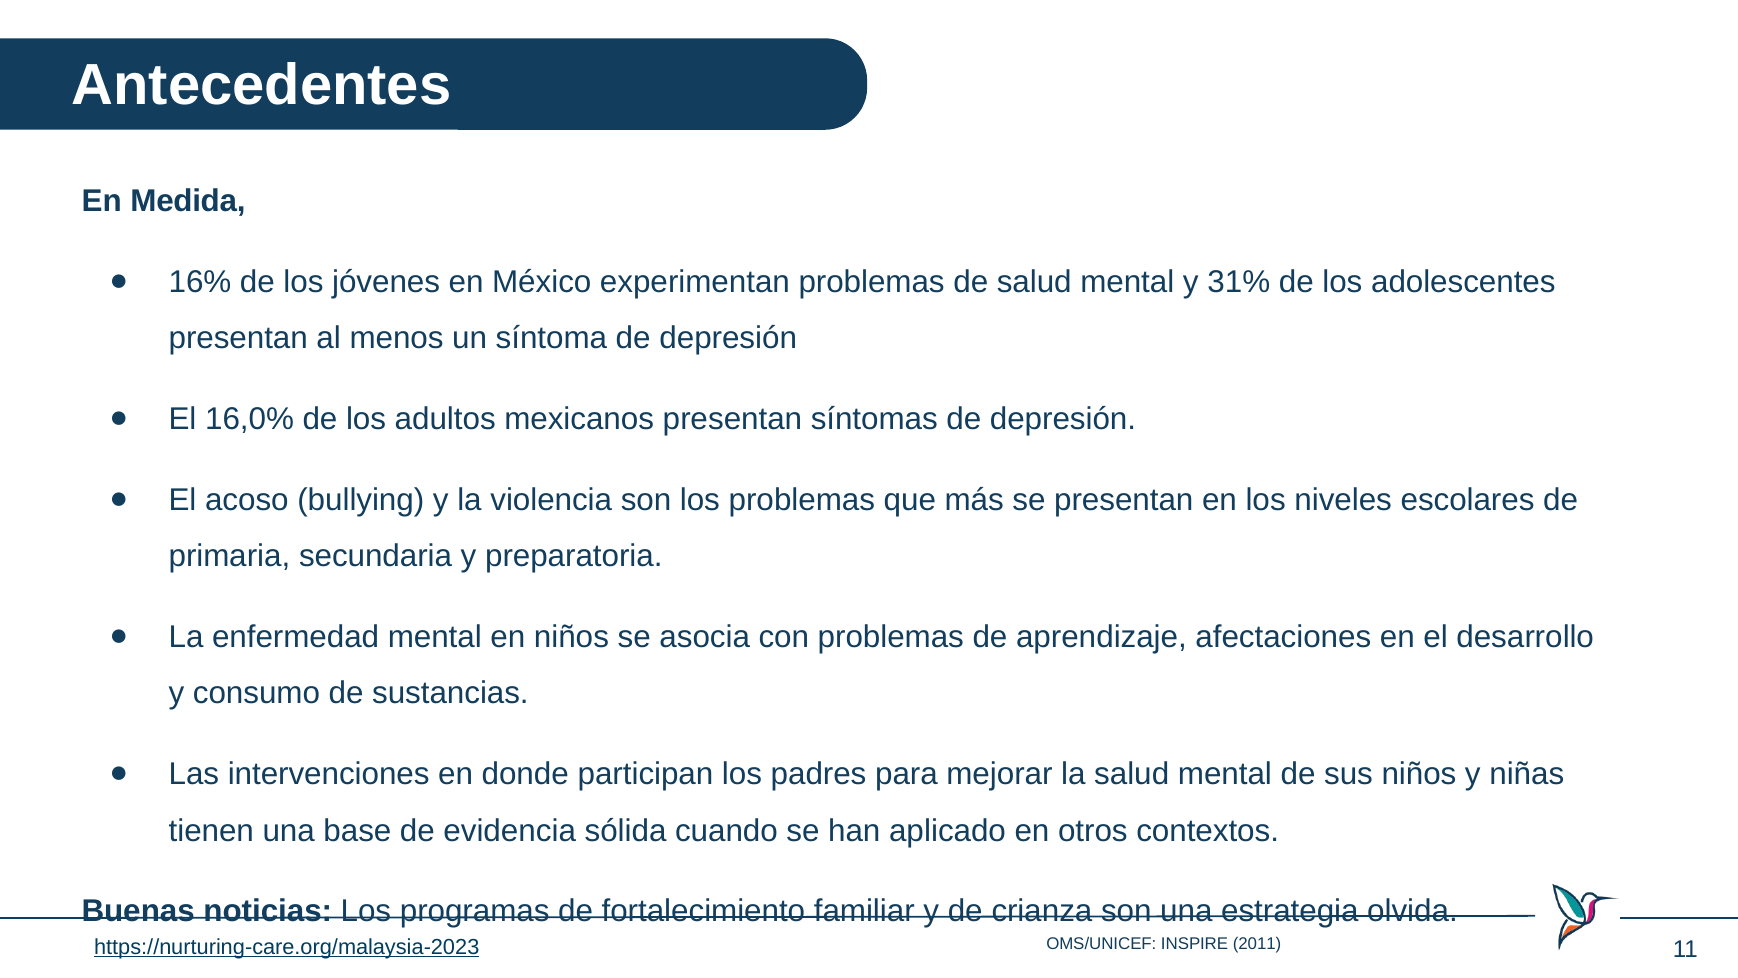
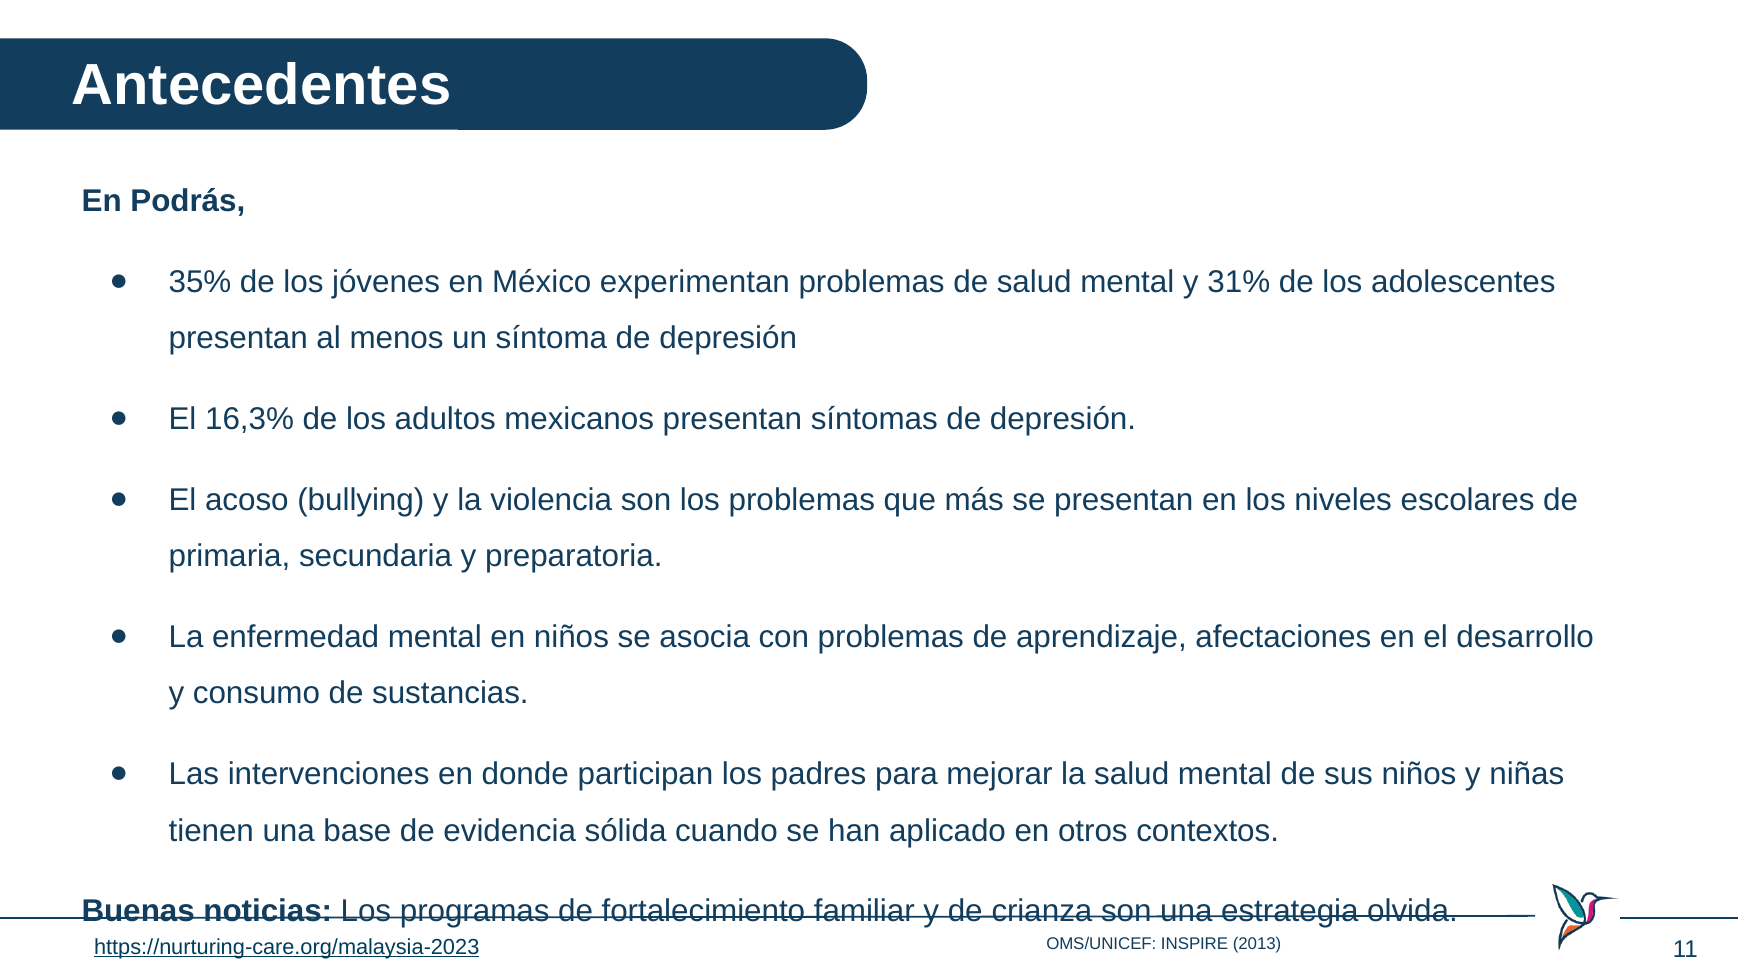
Medida: Medida -> Podrás (188, 201)
16%: 16% -> 35% (200, 282)
16,0%: 16,0% -> 16,3% (250, 419)
2011: 2011 -> 2013 (1257, 943)
